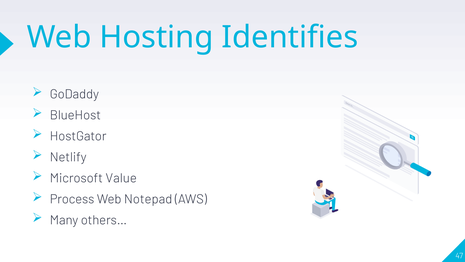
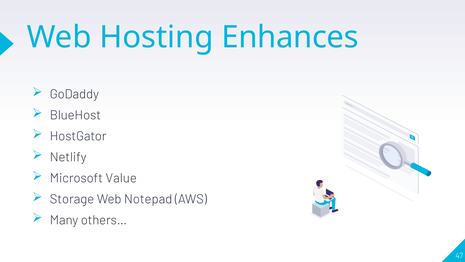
Identifies: Identifies -> Enhances (290, 37)
Process: Process -> Storage (72, 199)
